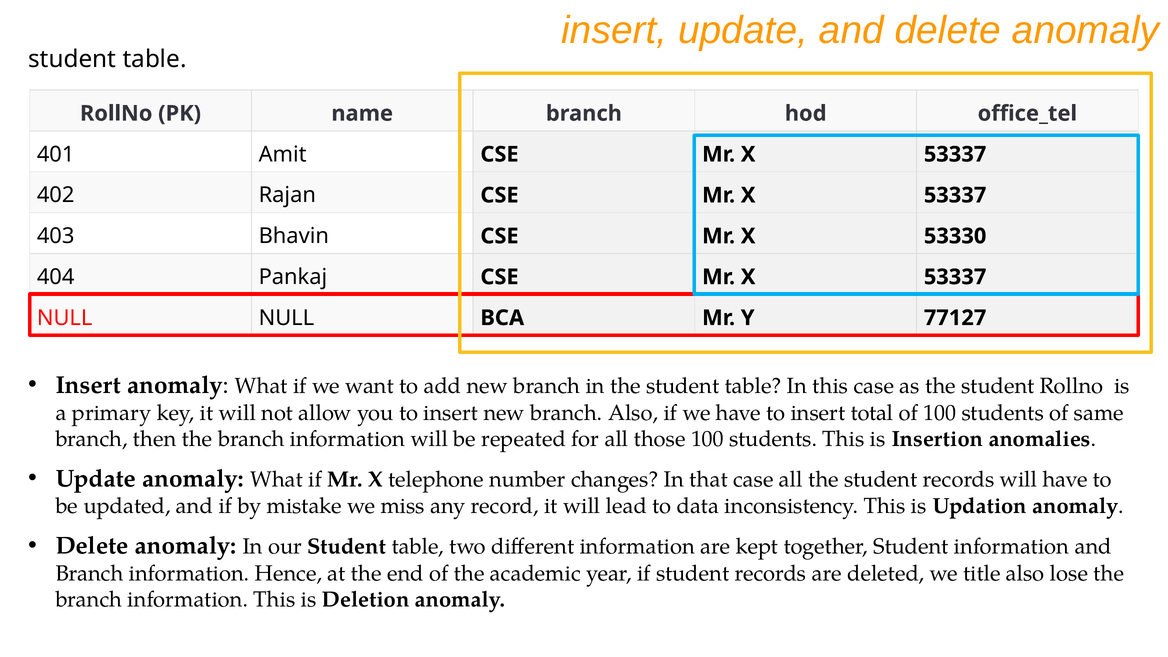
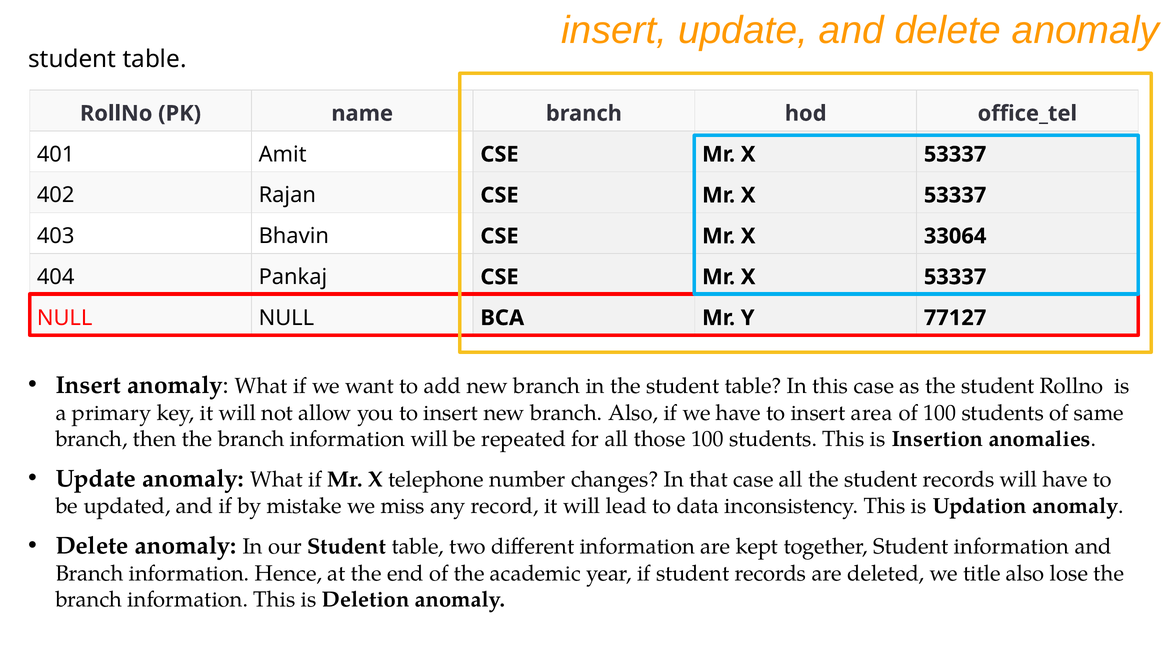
53330: 53330 -> 33064 (955, 236)
total: total -> area (872, 413)
